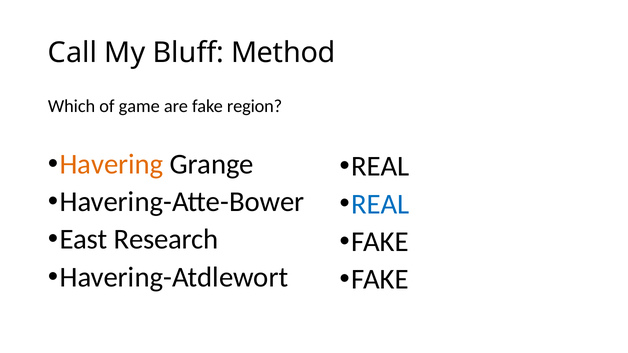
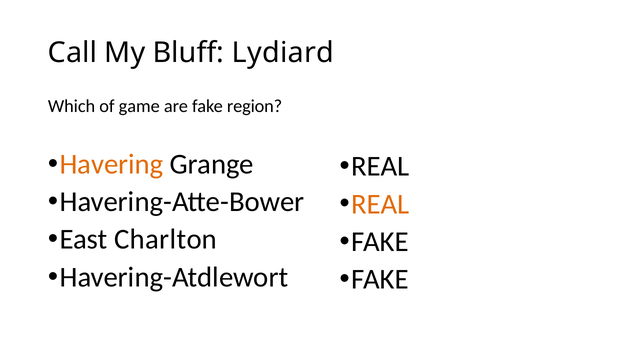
Method: Method -> Lydiard (283, 53)
REAL colour: blue -> orange (380, 204)
Research: Research -> Charlton (166, 240)
